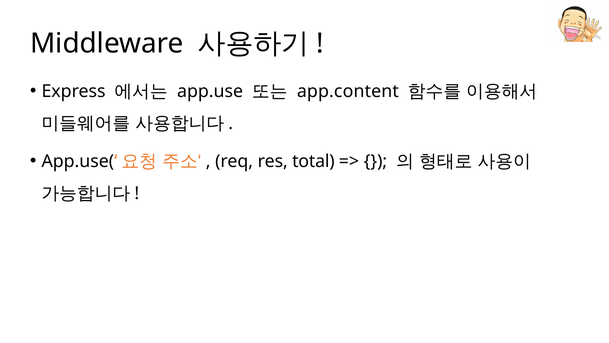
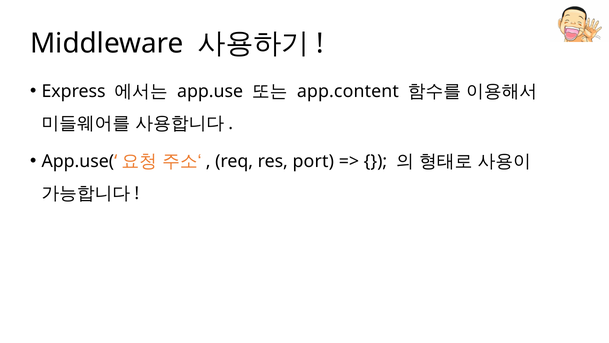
total: total -> port (313, 161)
